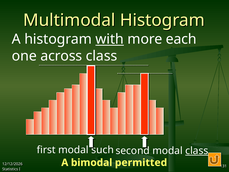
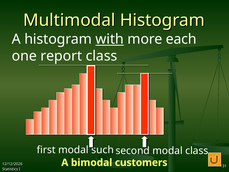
across: across -> report (61, 56)
class underline: present -> none (197, 151)
permitted: permitted -> customers (141, 162)
